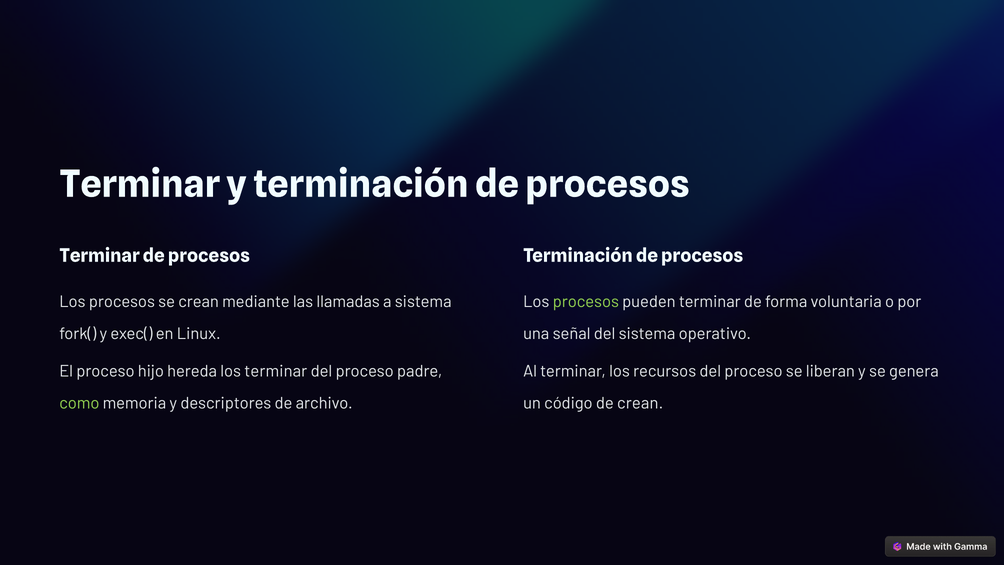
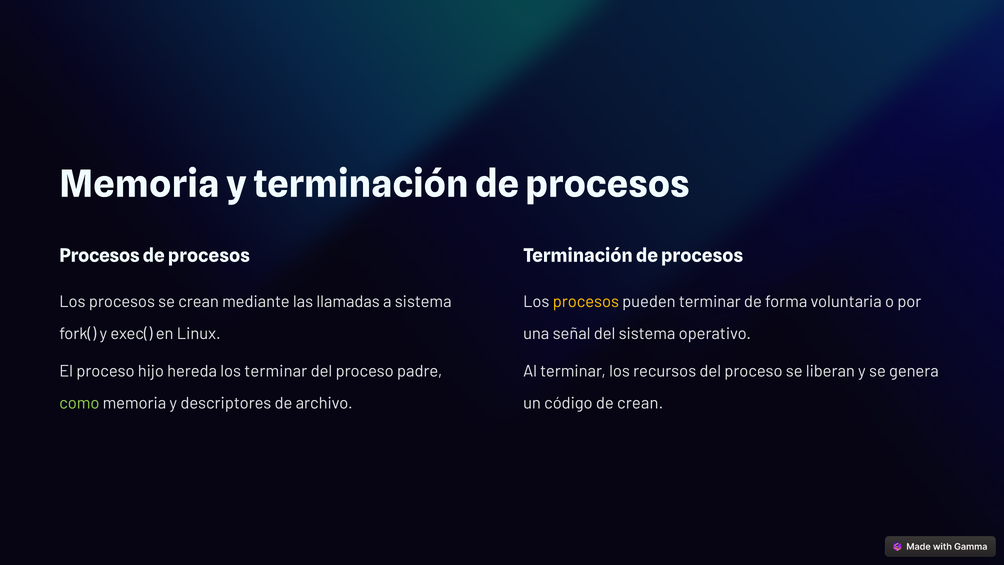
Terminar: Terminar -> Memoria (139, 184)
Terminar: Terminar -> Procesos (99, 256)
procesos colour: light green -> yellow (586, 301)
